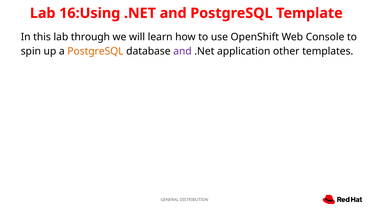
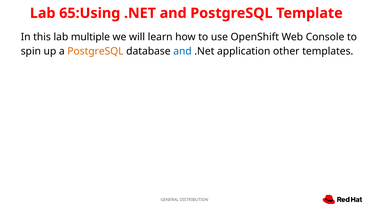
16:Using: 16:Using -> 65:Using (90, 13)
through: through -> multiple (90, 37)
and colour: purple -> blue (182, 51)
